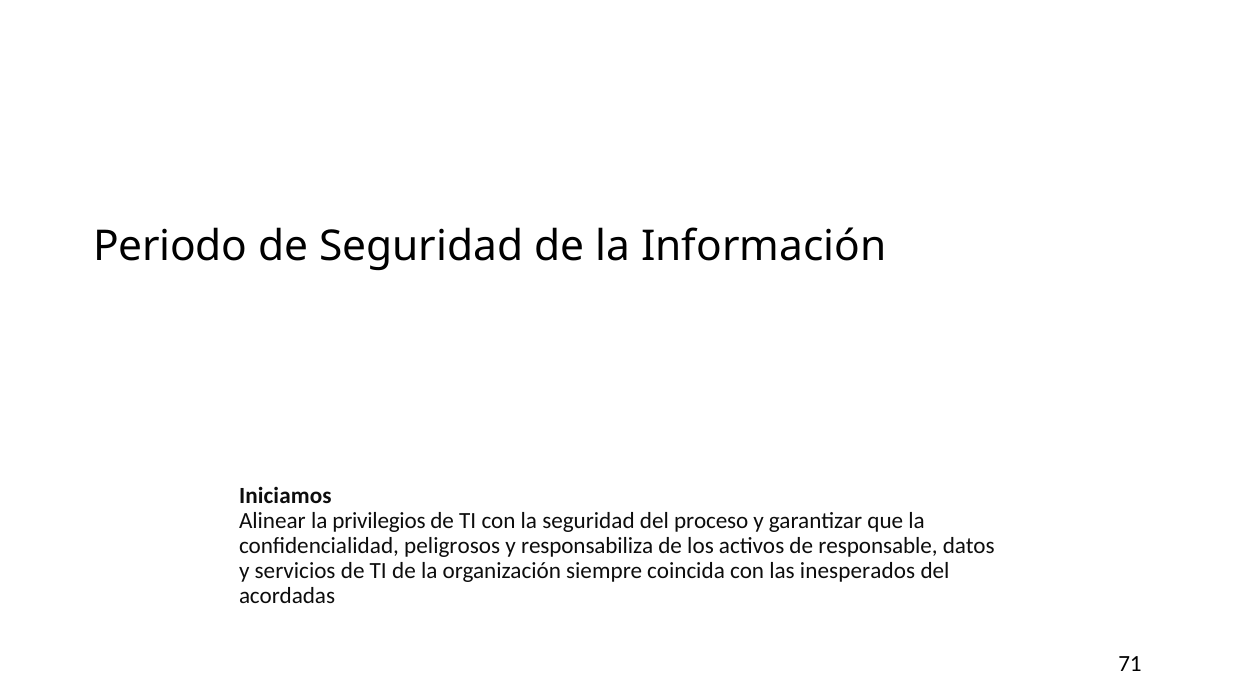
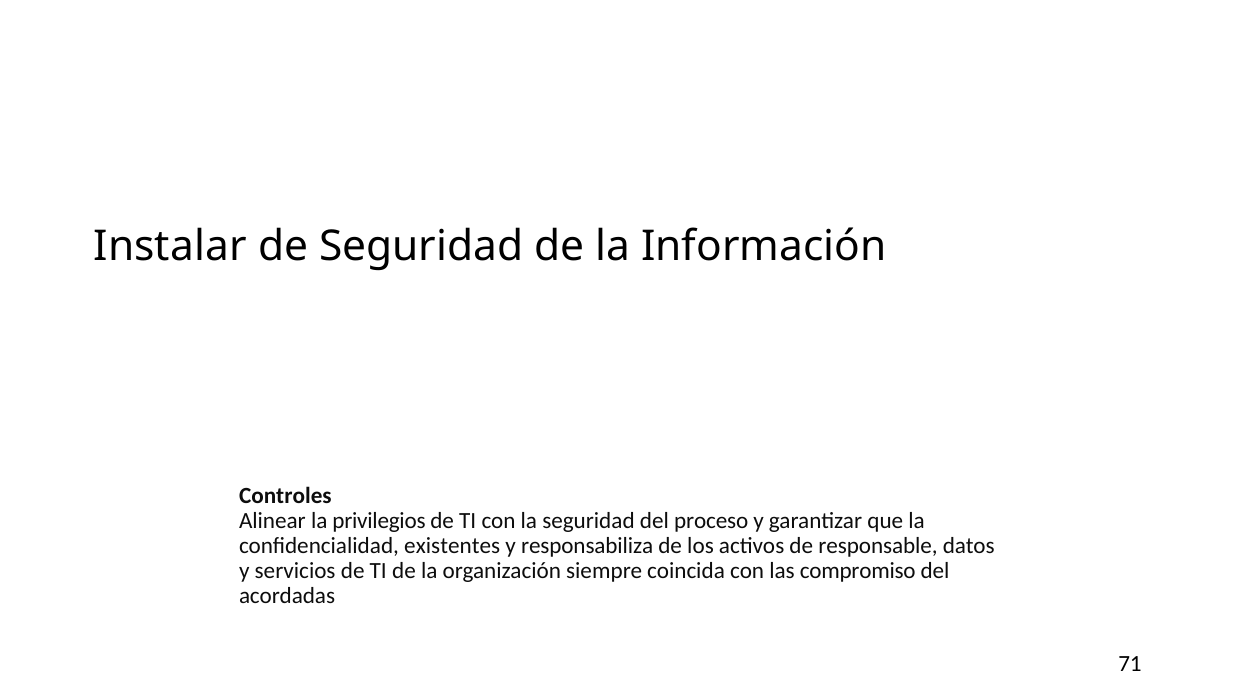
Periodo: Periodo -> Instalar (170, 246)
Iniciamos: Iniciamos -> Controles (285, 496)
peligrosos: peligrosos -> existentes (452, 546)
inesperados: inesperados -> compromiso (858, 571)
